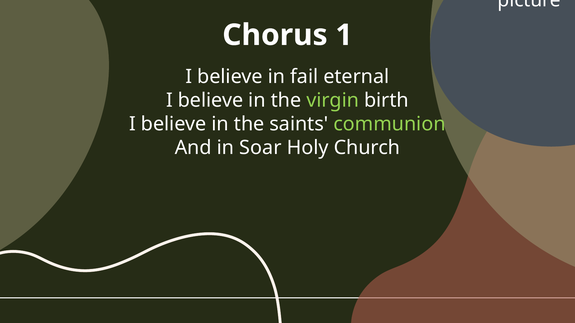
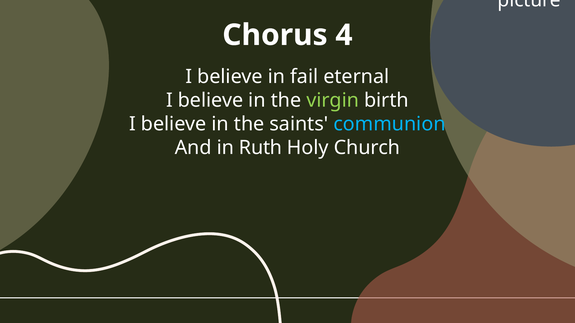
1: 1 -> 4 (344, 35)
communion colour: light green -> light blue (390, 124)
Soar: Soar -> Ruth (261, 148)
